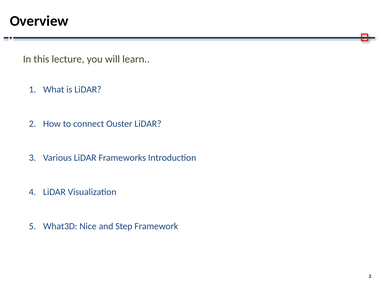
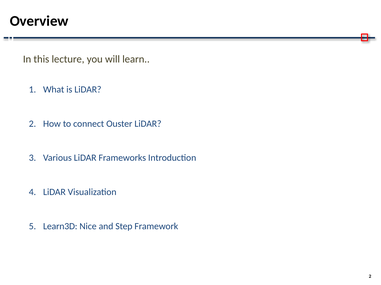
What3D: What3D -> Learn3D (60, 227)
